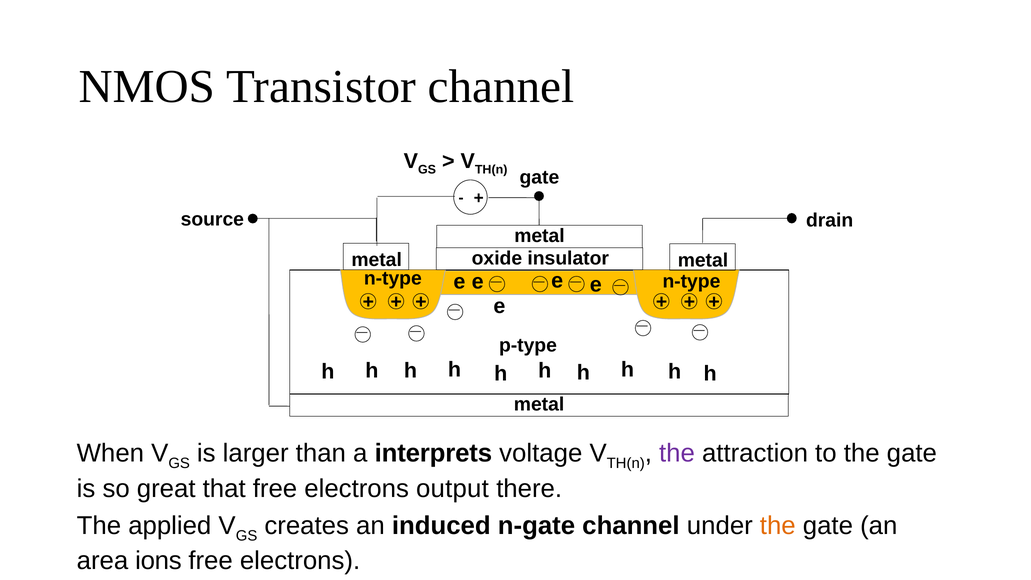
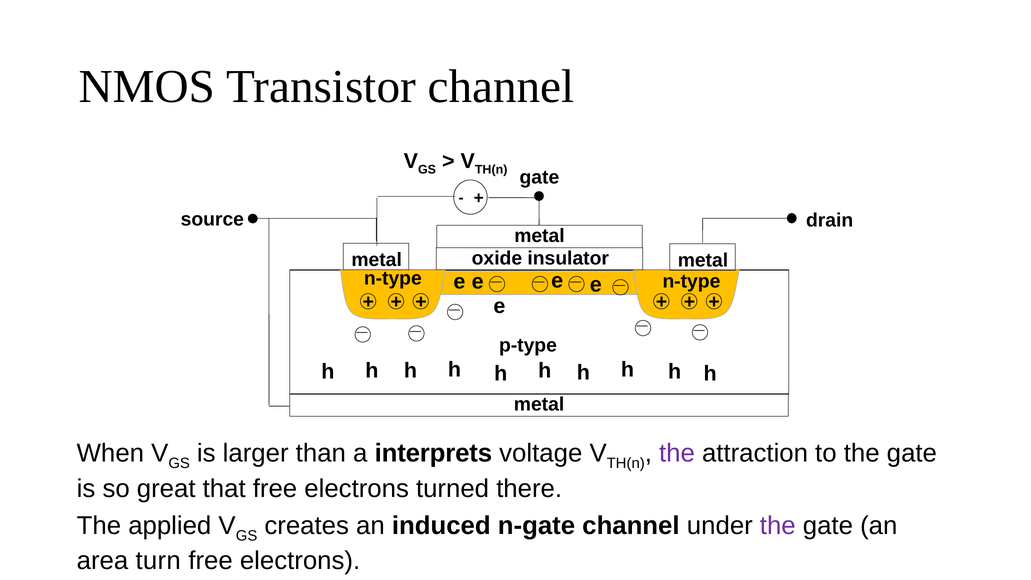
output: output -> turned (453, 489)
the colour: orange -> purple (778, 526)
ions: ions -> turn (158, 561)
